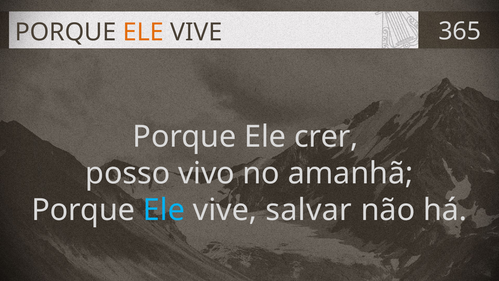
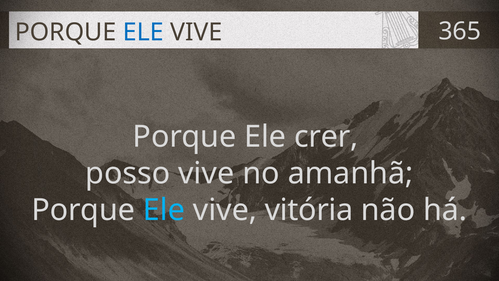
ELE colour: orange -> blue (143, 32)
posso vivo: vivo -> vive (206, 173)
salvar: salvar -> vitória (309, 210)
